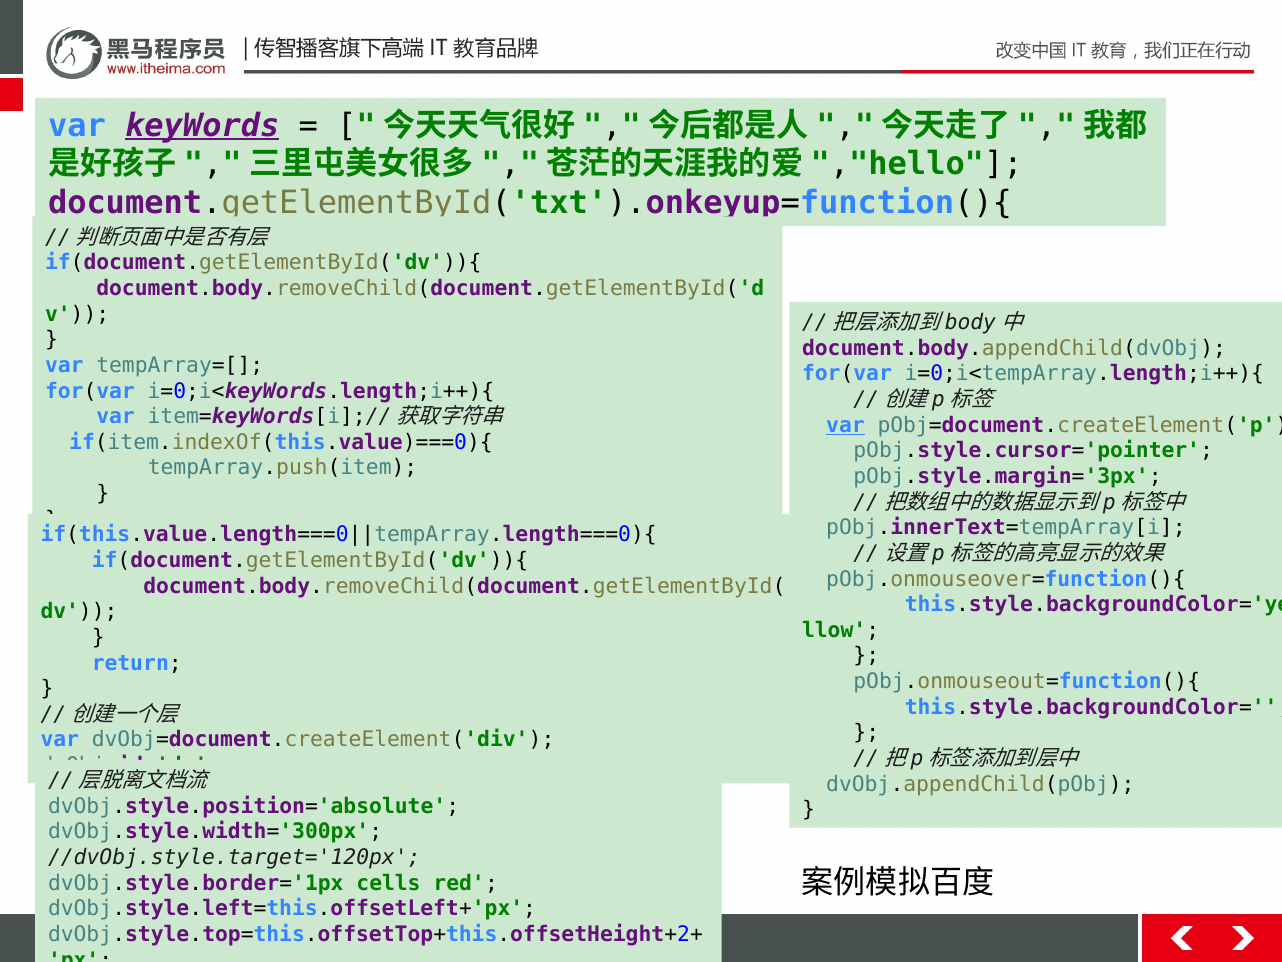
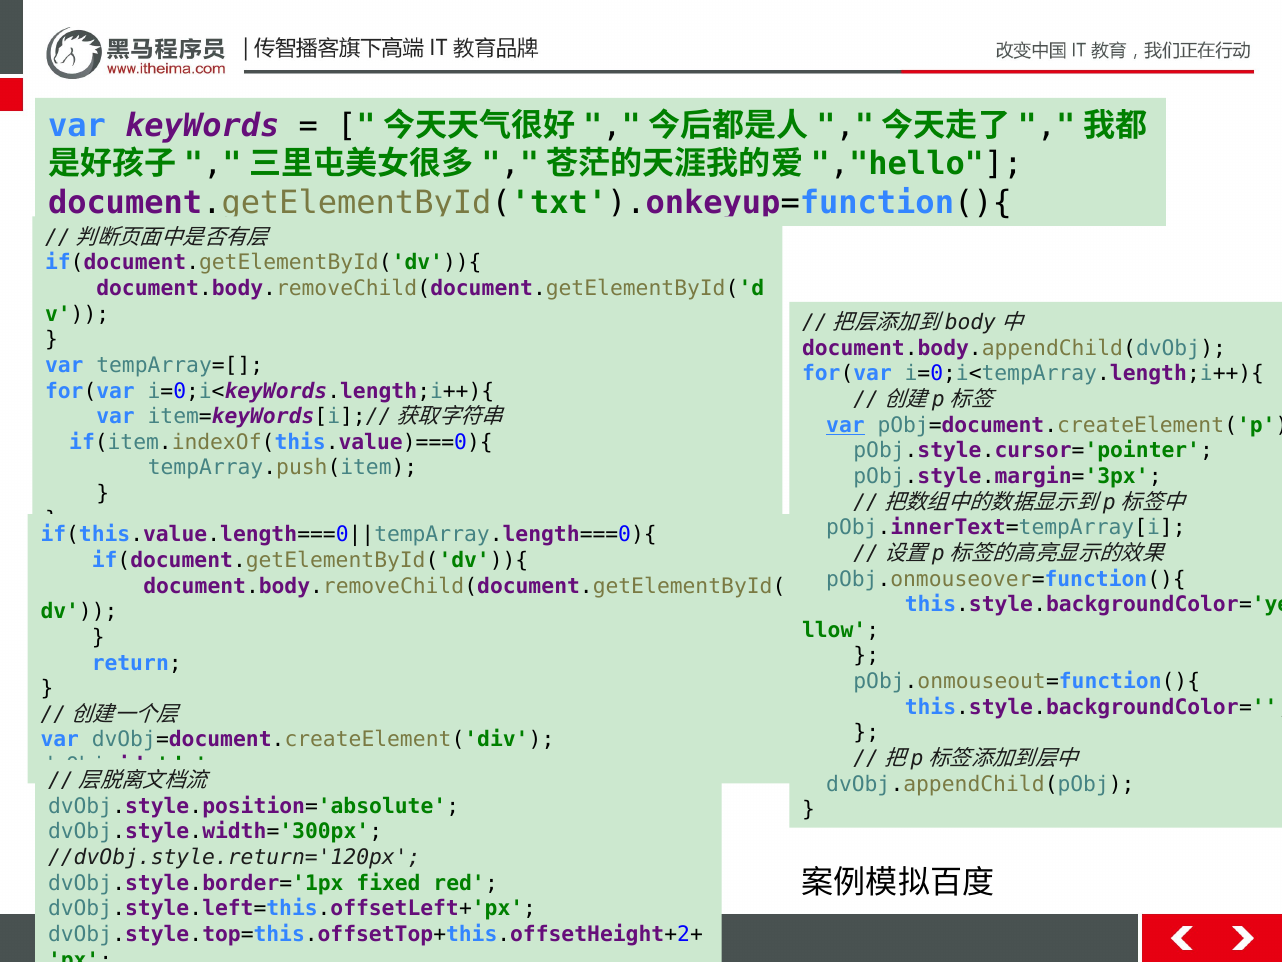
keyWords underline: present -> none (202, 126)
//dvObj.style.target='120px: //dvObj.style.target='120px -> //dvObj.style.return='120px (234, 857)
cells: cells -> fixed (389, 883)
